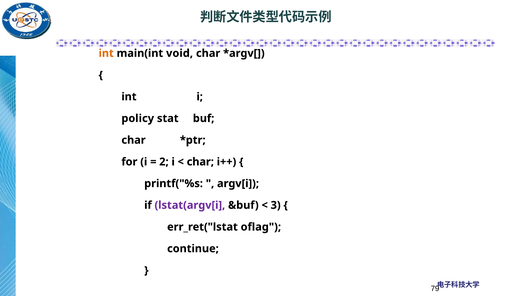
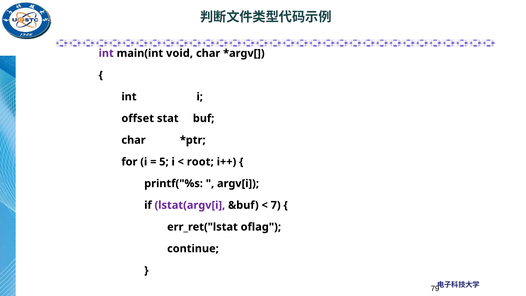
int colour: orange -> purple (106, 53)
policy: policy -> offset (138, 118)
2: 2 -> 5 (164, 162)
char: char -> root (200, 162)
3: 3 -> 7 (276, 205)
